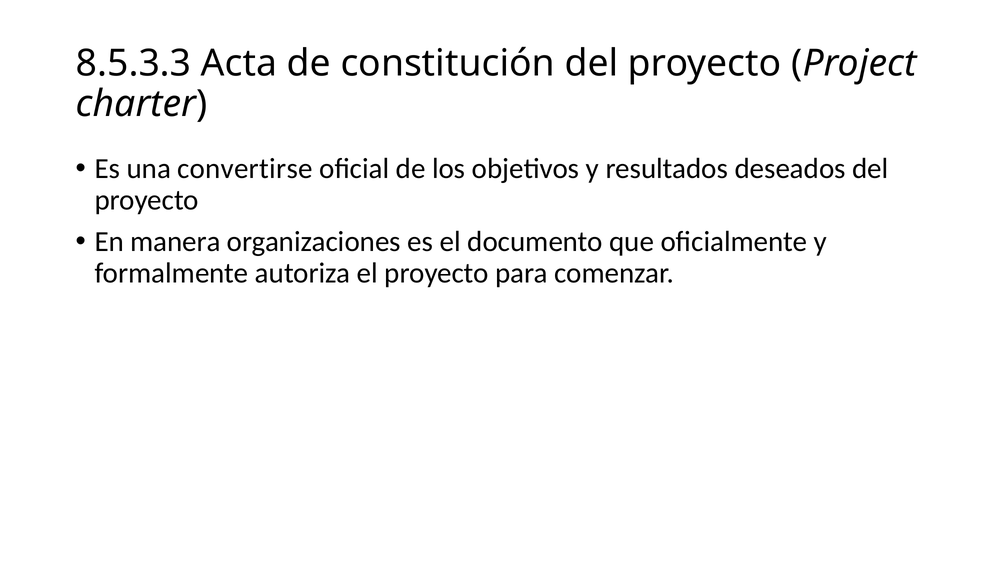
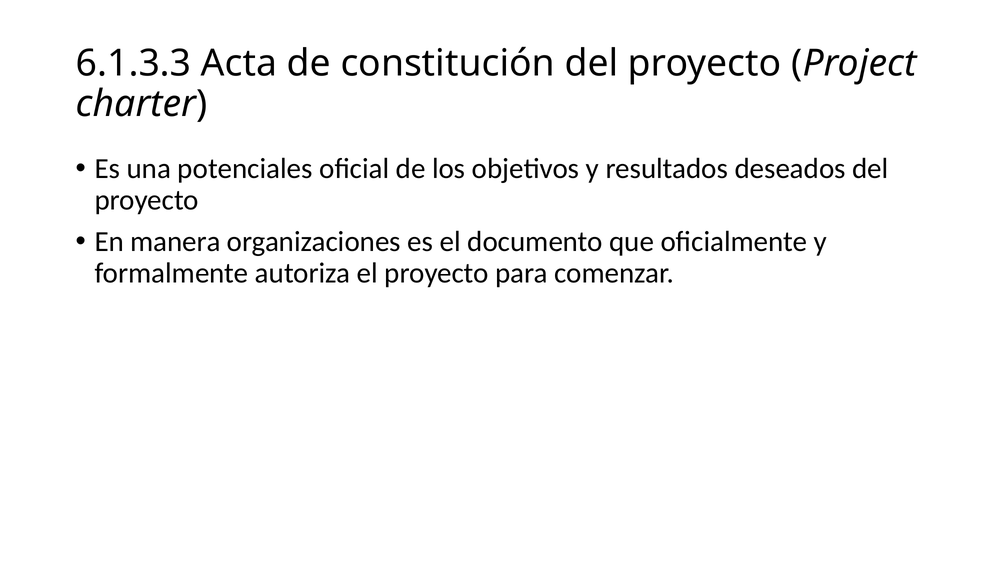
8.5.3.3: 8.5.3.3 -> 6.1.3.3 (134, 64)
convertirse: convertirse -> potenciales (245, 168)
